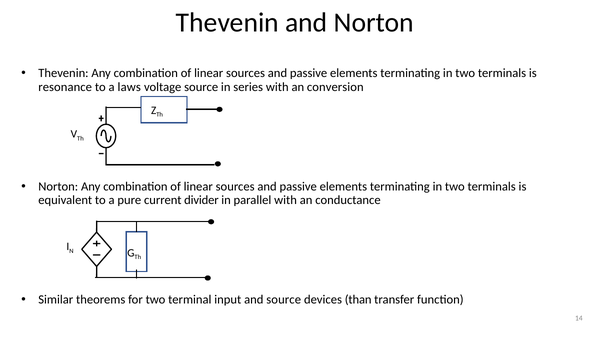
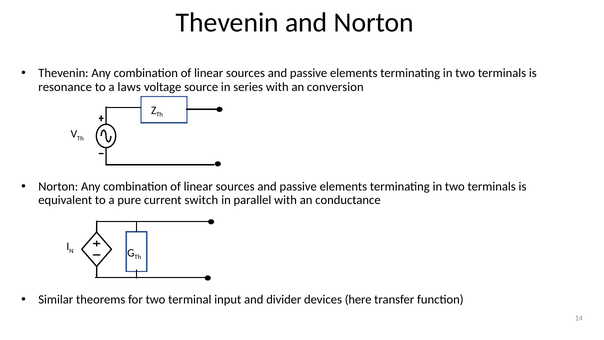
divider: divider -> switch (201, 200)
and source: source -> divider (284, 299)
than: than -> here (358, 299)
